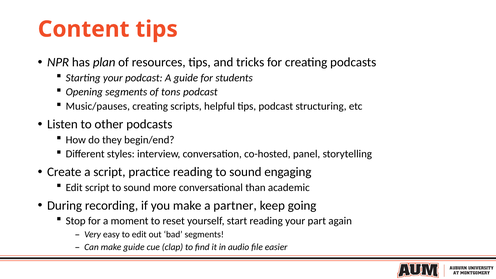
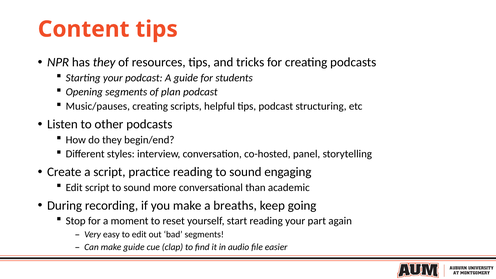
has plan: plan -> they (104, 62)
tons: tons -> plan (171, 92)
partner: partner -> breaths (235, 205)
